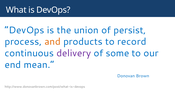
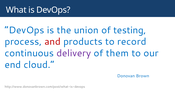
persist: persist -> testing (130, 30)
and colour: orange -> red (53, 42)
some: some -> them (117, 53)
mean: mean -> cloud (39, 65)
